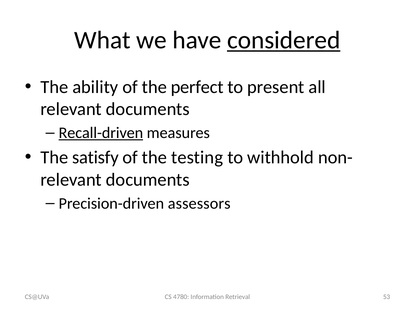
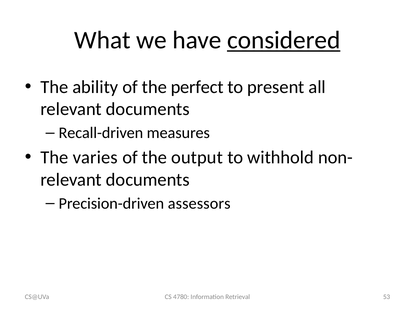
Recall-driven underline: present -> none (101, 133)
satisfy: satisfy -> varies (95, 158)
testing: testing -> output (197, 158)
